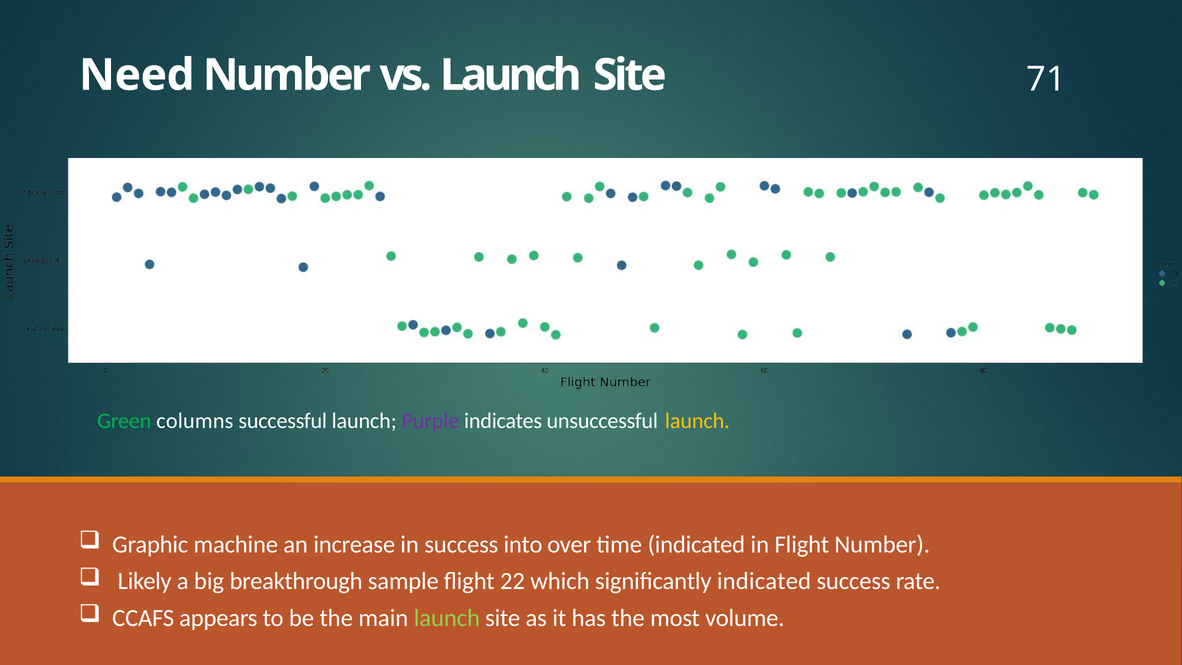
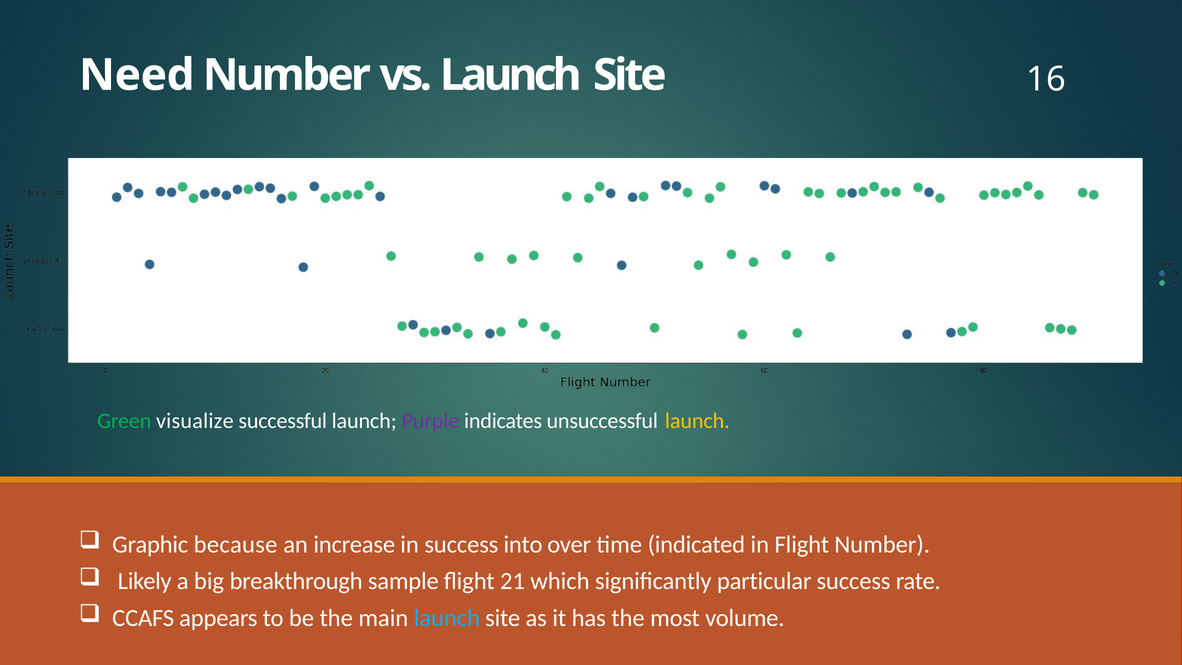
71: 71 -> 16 (1046, 79)
columns: columns -> visualize (195, 421)
machine: machine -> because (236, 544)
22: 22 -> 21 (512, 581)
significantly indicated: indicated -> particular (764, 581)
launch colour: light green -> light blue (447, 618)
